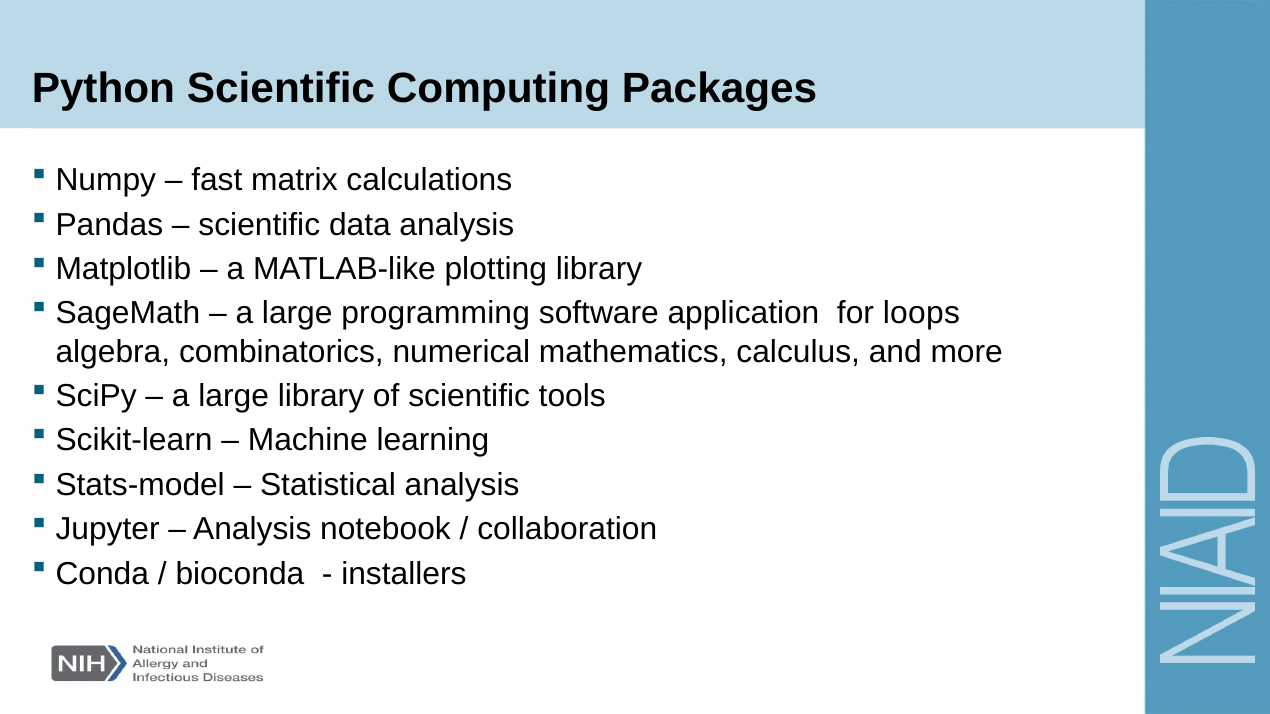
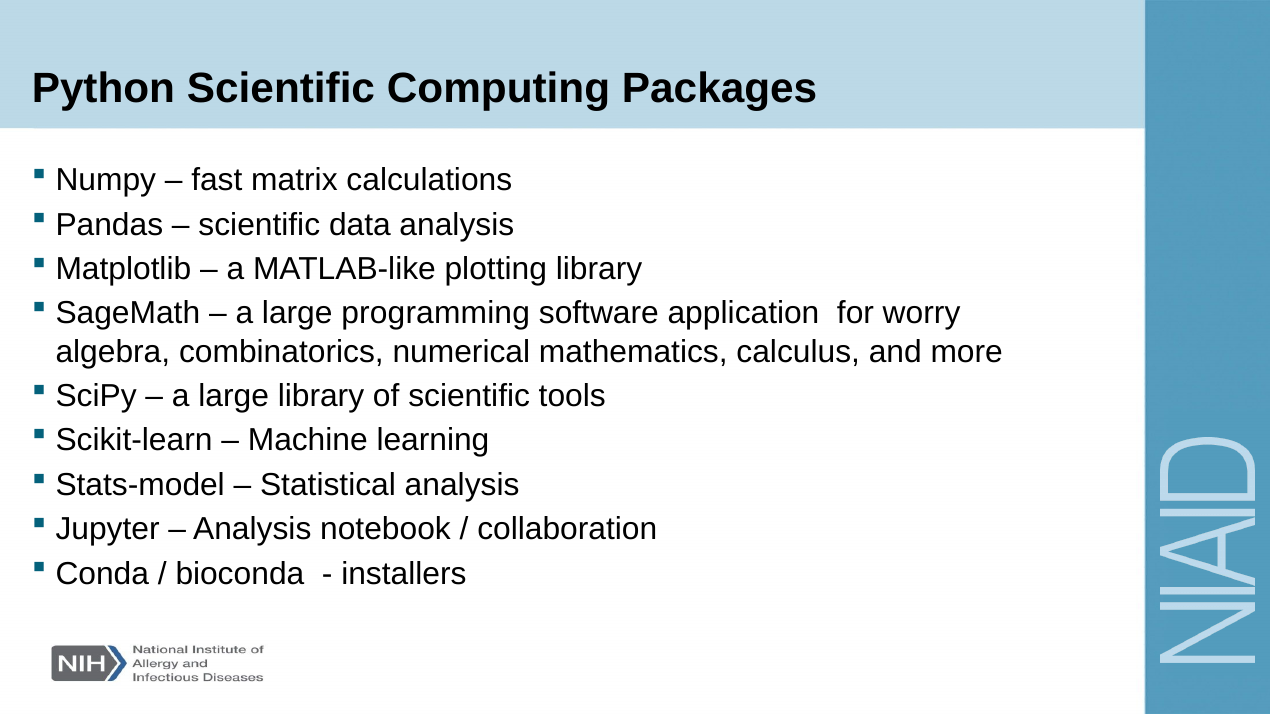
loops: loops -> worry (922, 314)
